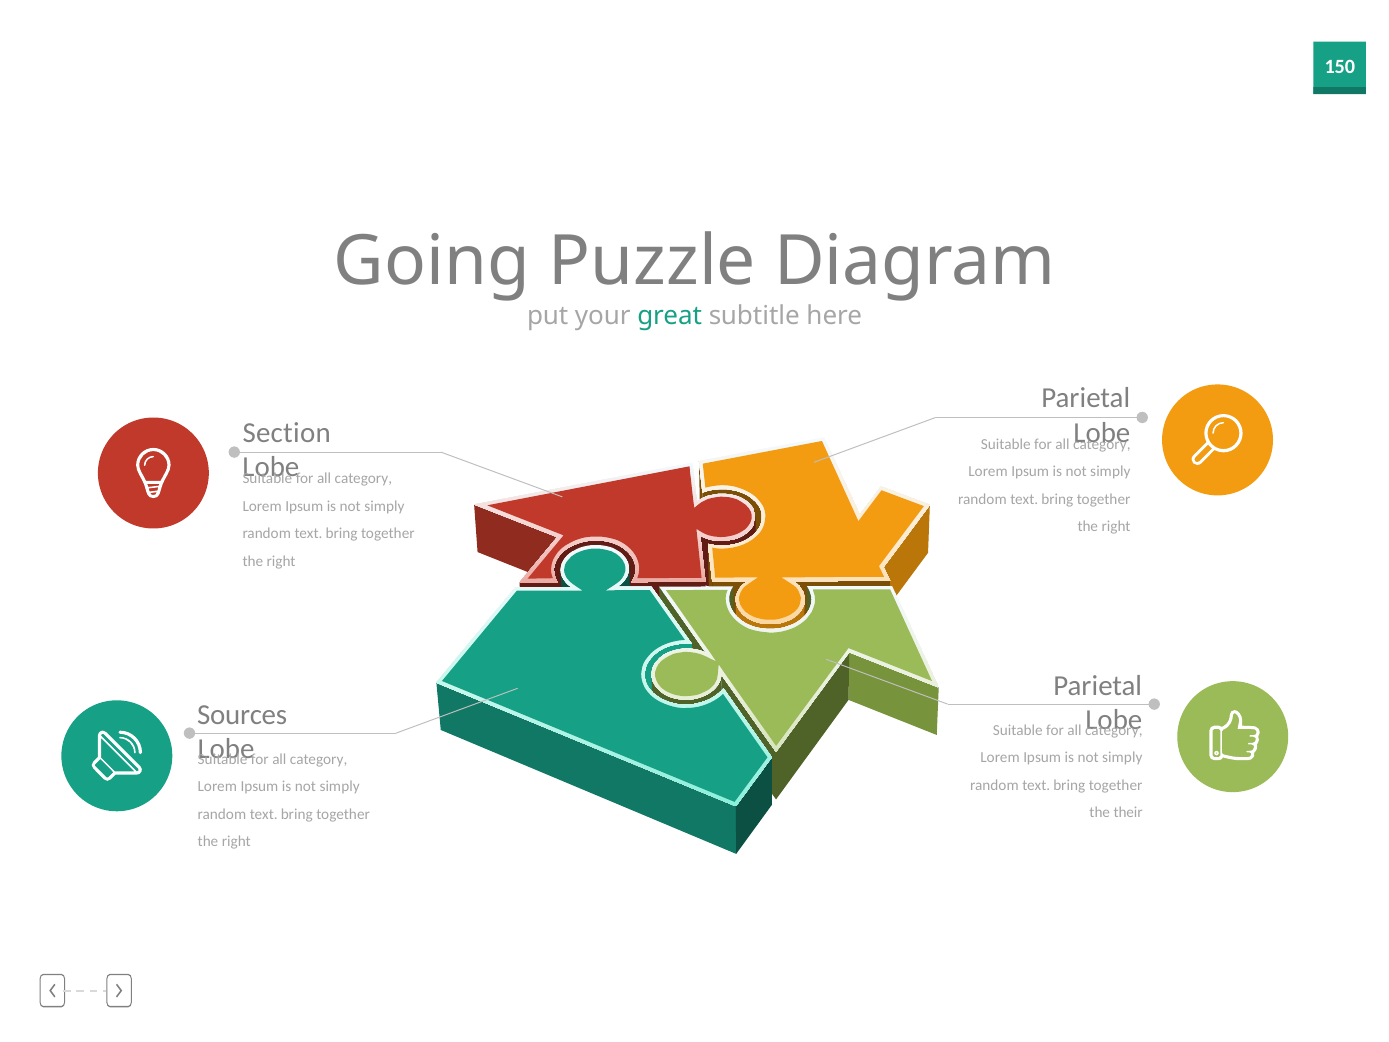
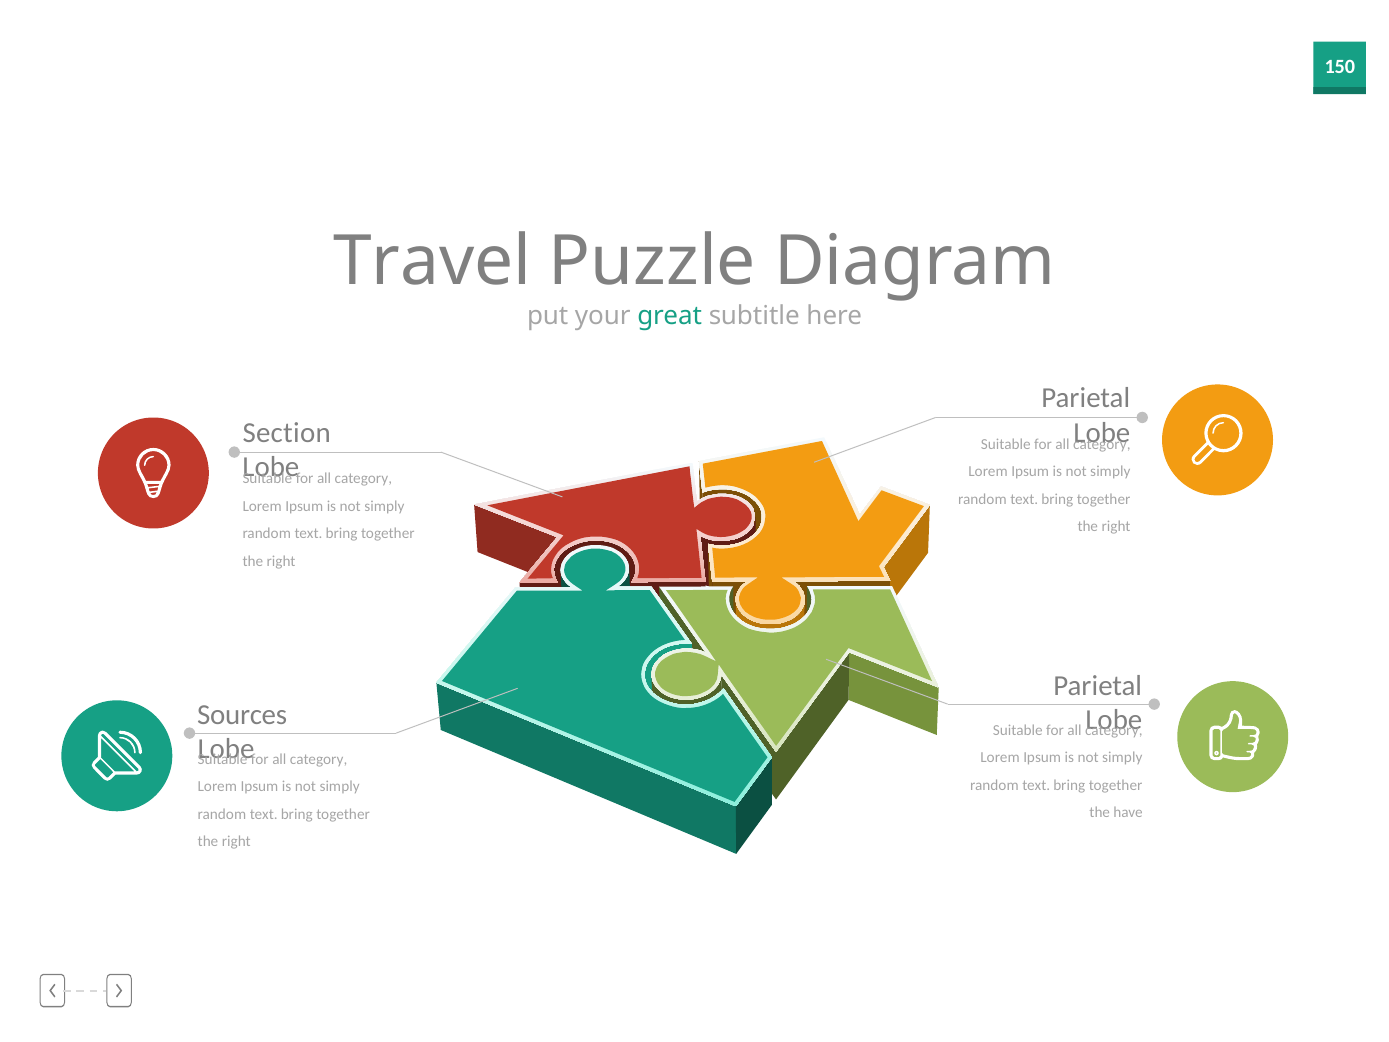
Going: Going -> Travel (432, 261)
their: their -> have (1128, 812)
